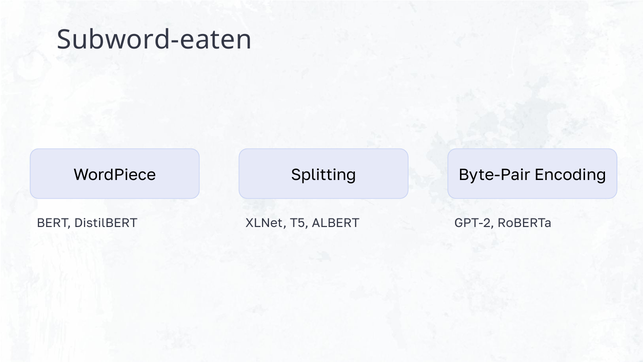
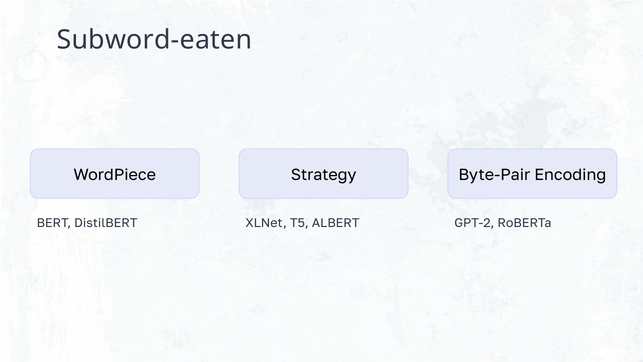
Splitting: Splitting -> Strategy (324, 175)
